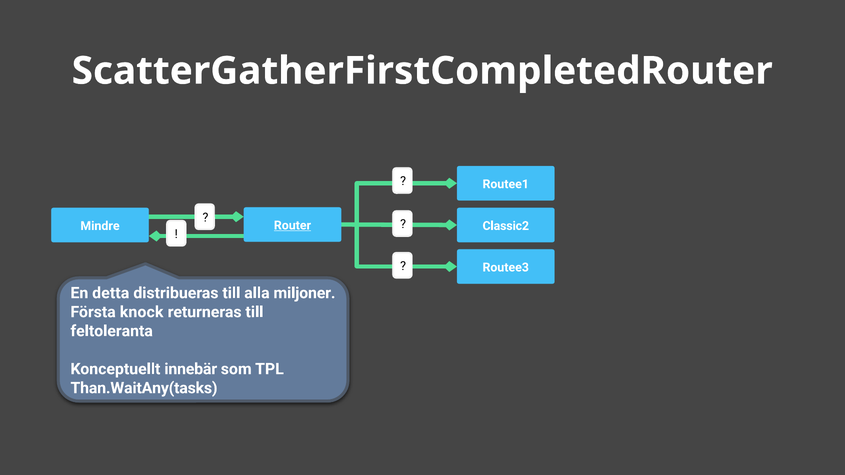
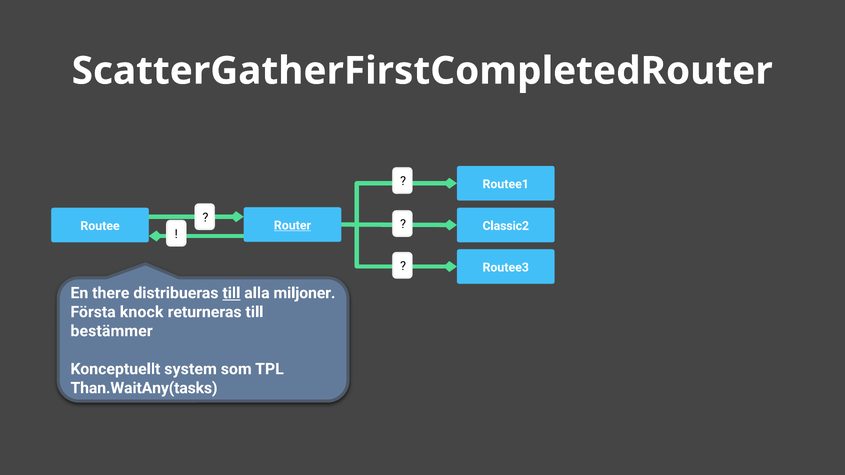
Mindre: Mindre -> Routee (100, 226)
detta: detta -> there (111, 293)
till underline: none -> present (231, 293)
feltoleranta: feltoleranta -> bestämmer (112, 331)
innebär: innebär -> system (191, 369)
